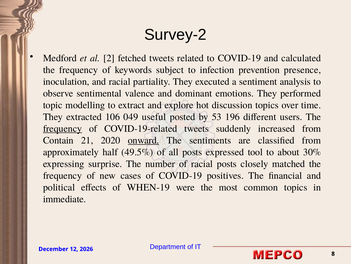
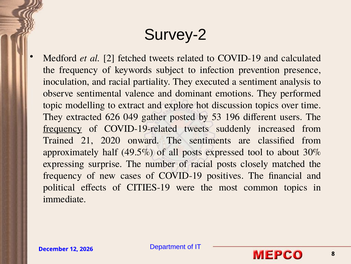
106: 106 -> 626 (113, 117)
useful: useful -> gather (154, 117)
Contain: Contain -> Trained (58, 140)
onward underline: present -> none (144, 140)
WHEN-19: WHEN-19 -> CITIES-19 (148, 187)
